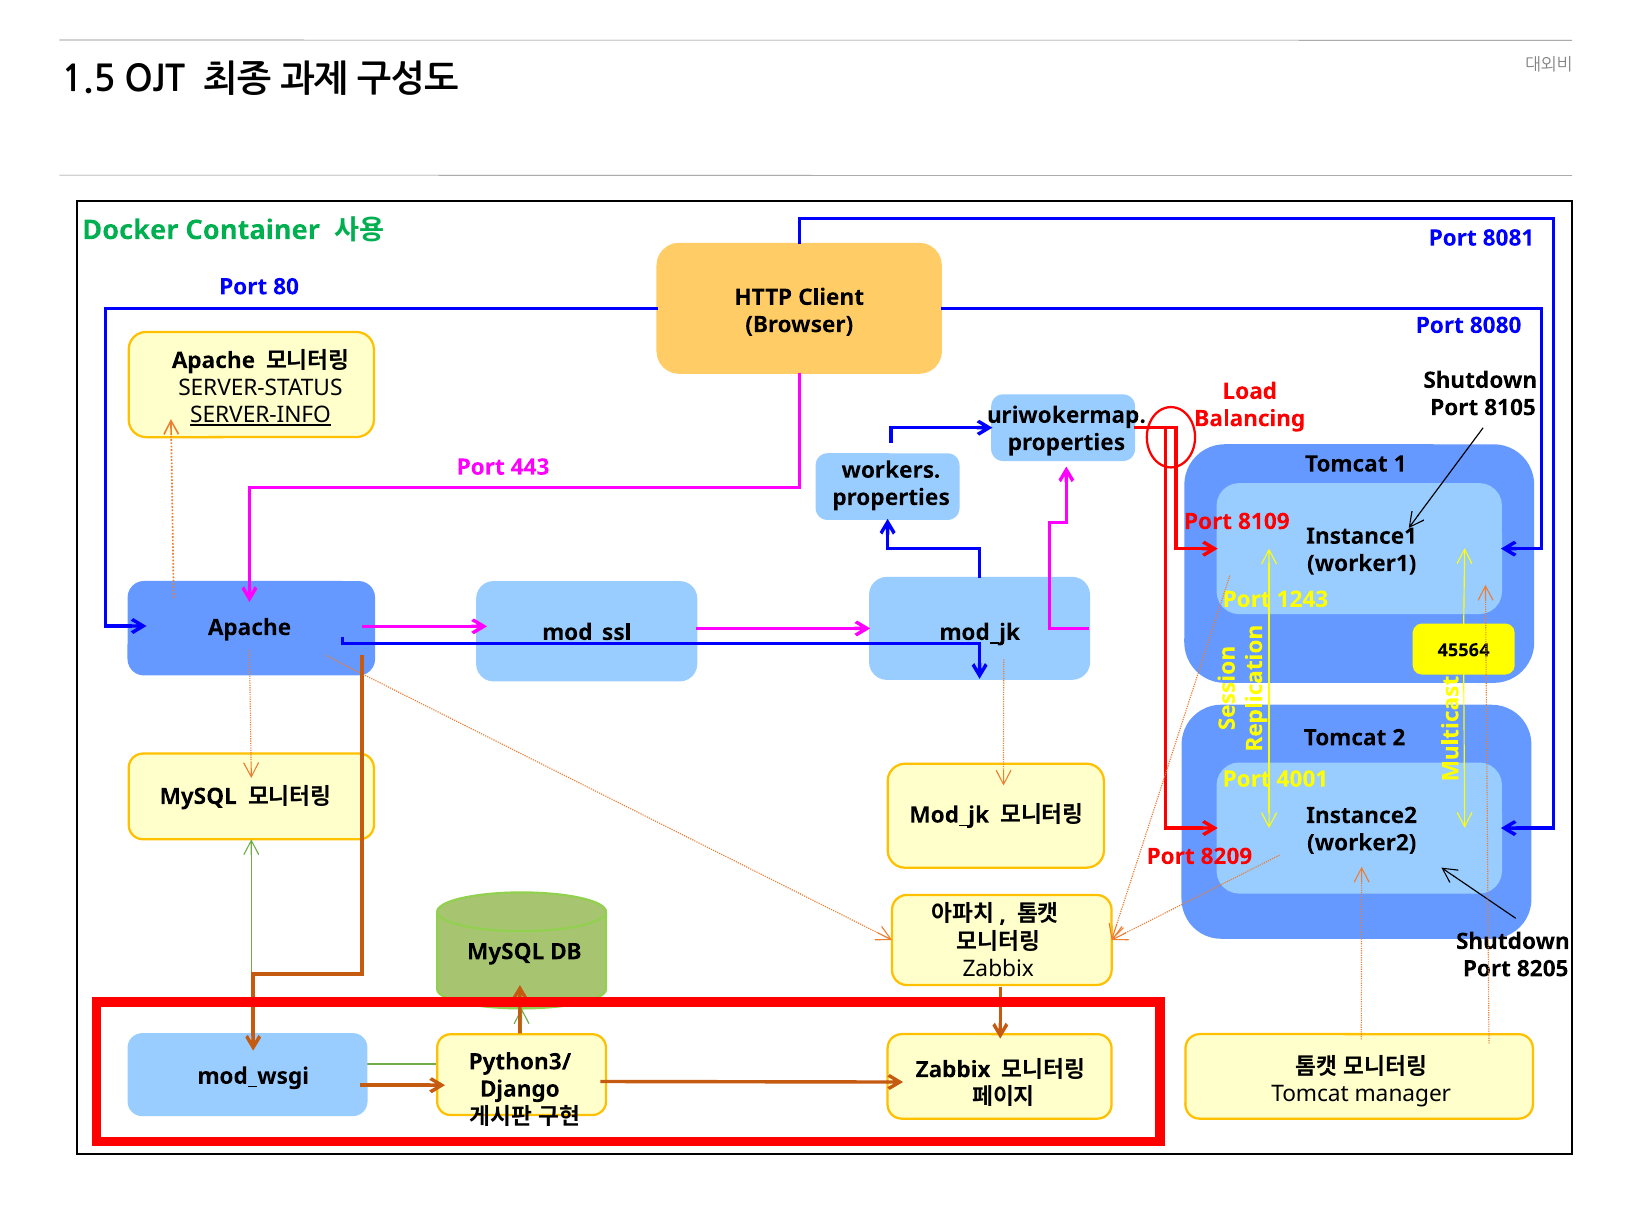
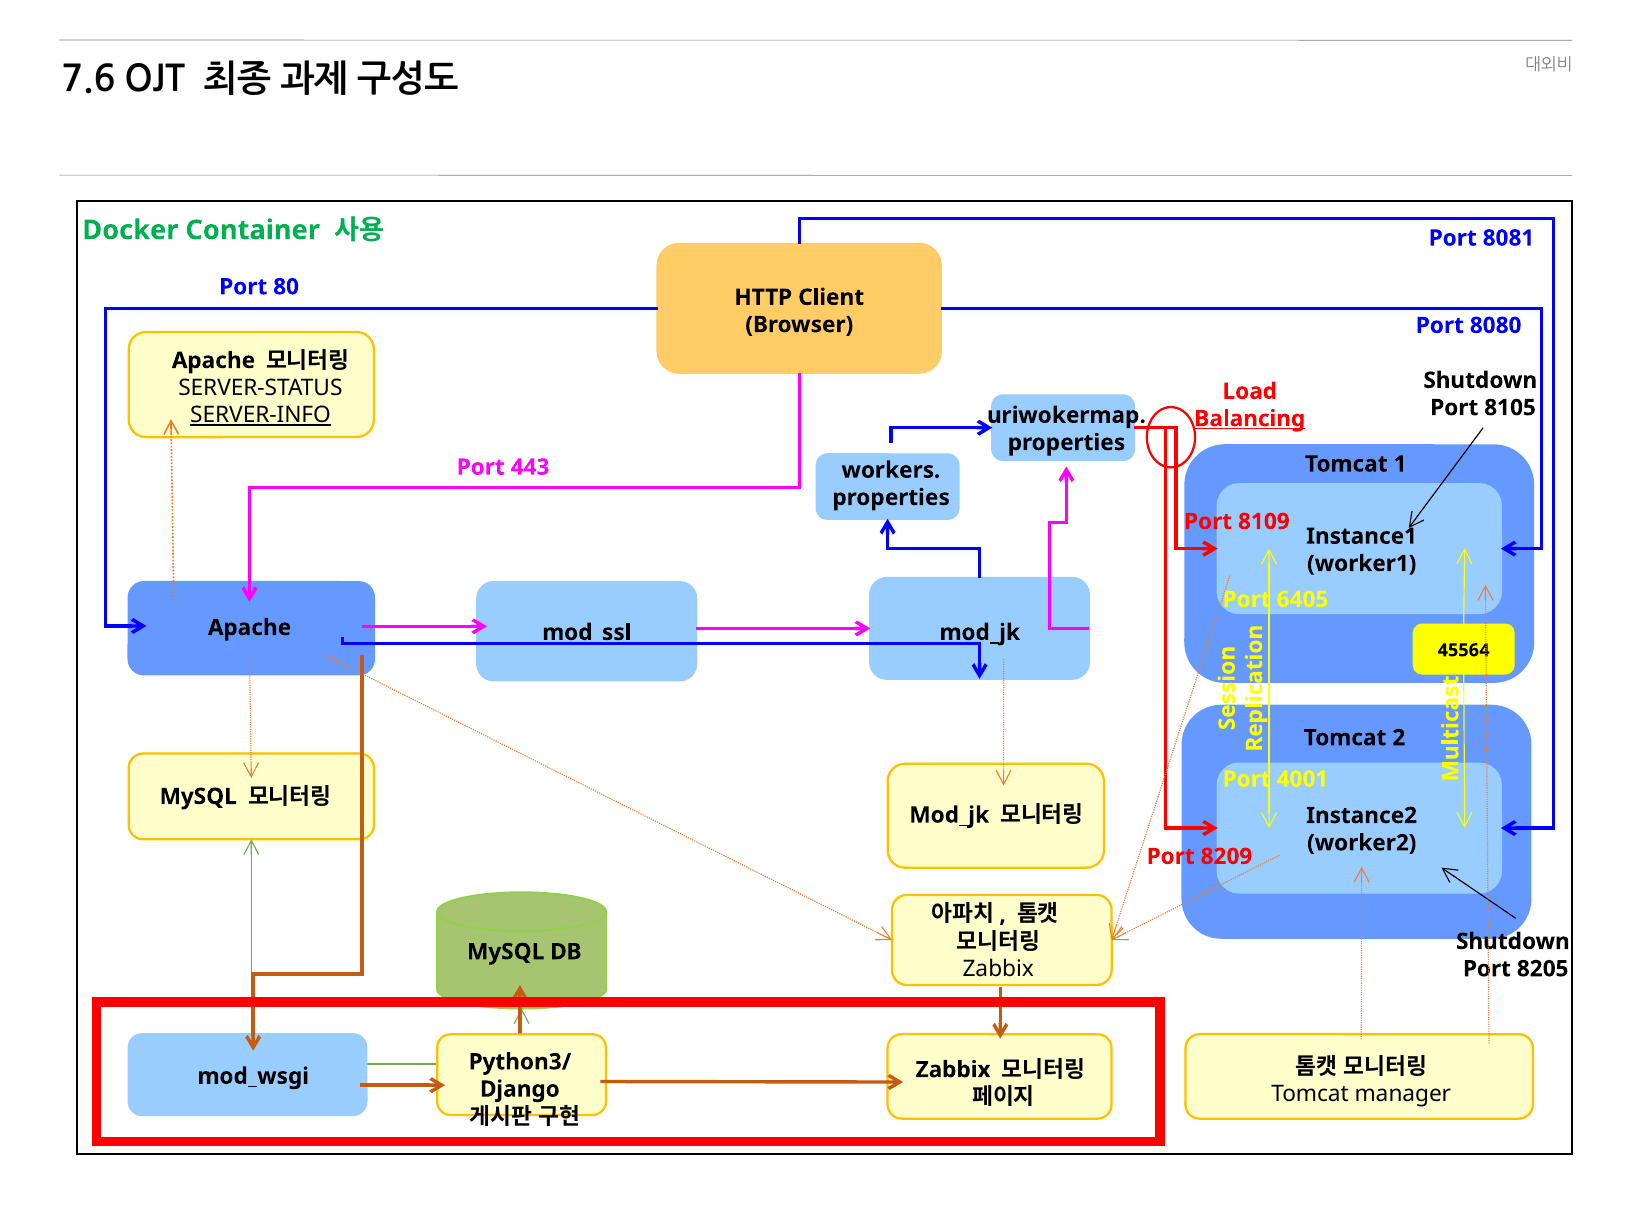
1.5: 1.5 -> 7.6 (88, 79)
Balancing underline: none -> present (1250, 418)
1243: 1243 -> 6405 (1302, 599)
